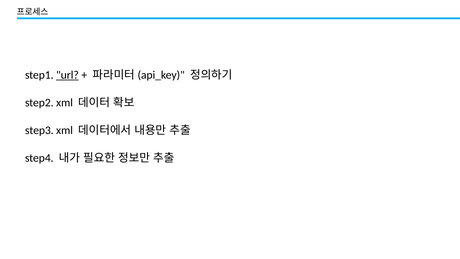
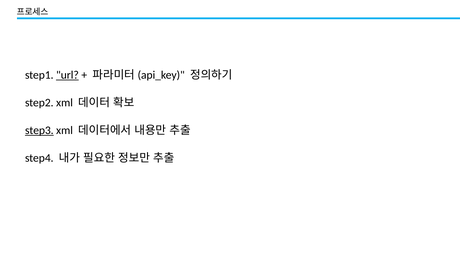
step3 underline: none -> present (39, 130)
